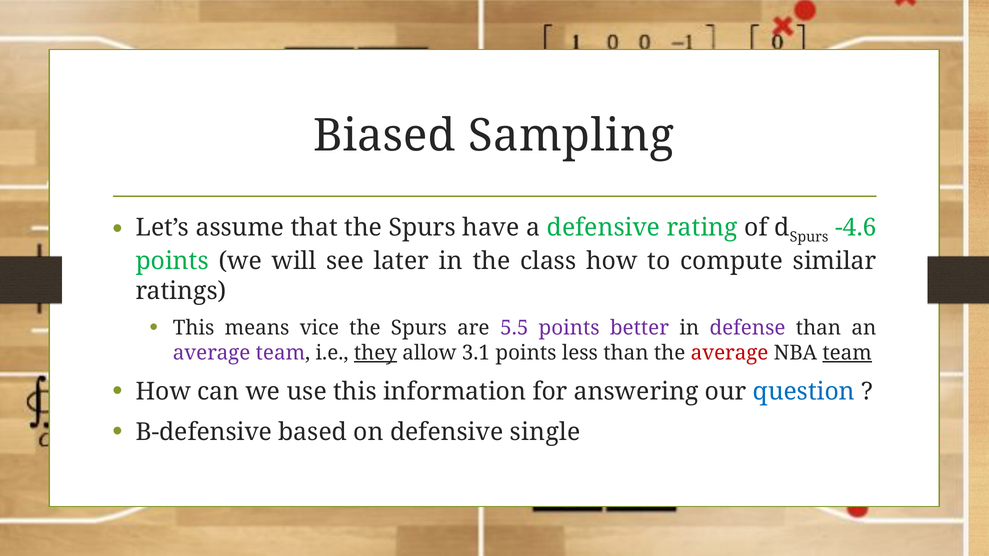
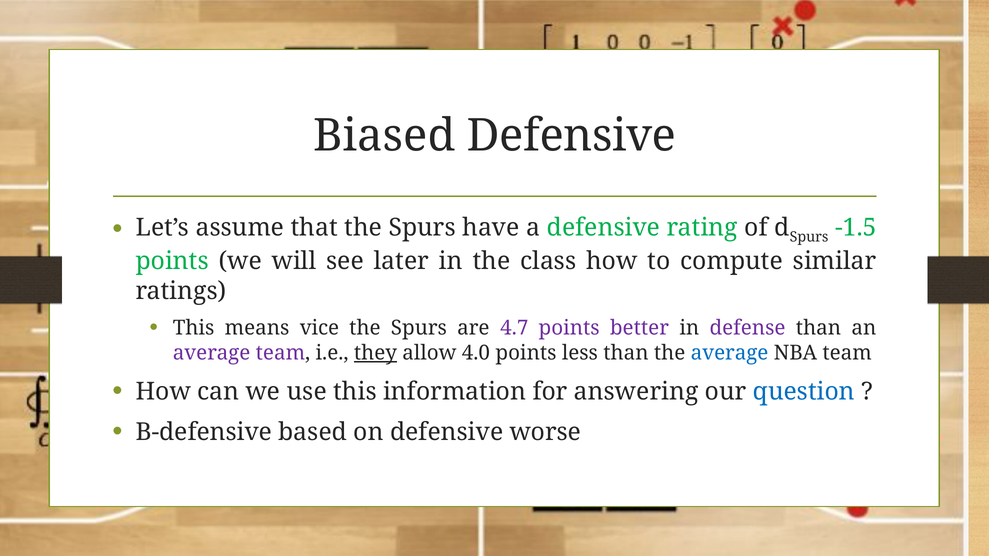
Biased Sampling: Sampling -> Defensive (572, 136)
-4.6: -4.6 -> -1.5 (856, 228)
5.5: 5.5 -> 4.7 (514, 328)
3.1: 3.1 -> 4.0 (476, 353)
average colour: red -> blue (730, 353)
team underline: present -> none (847, 353)
single: single -> worse (545, 433)
